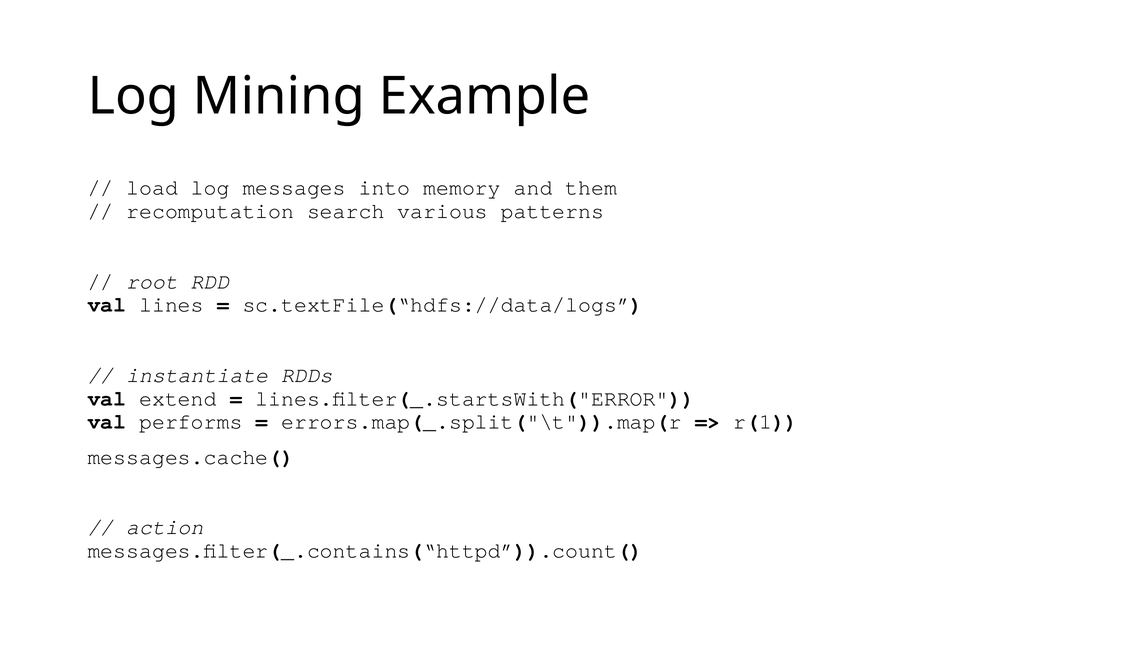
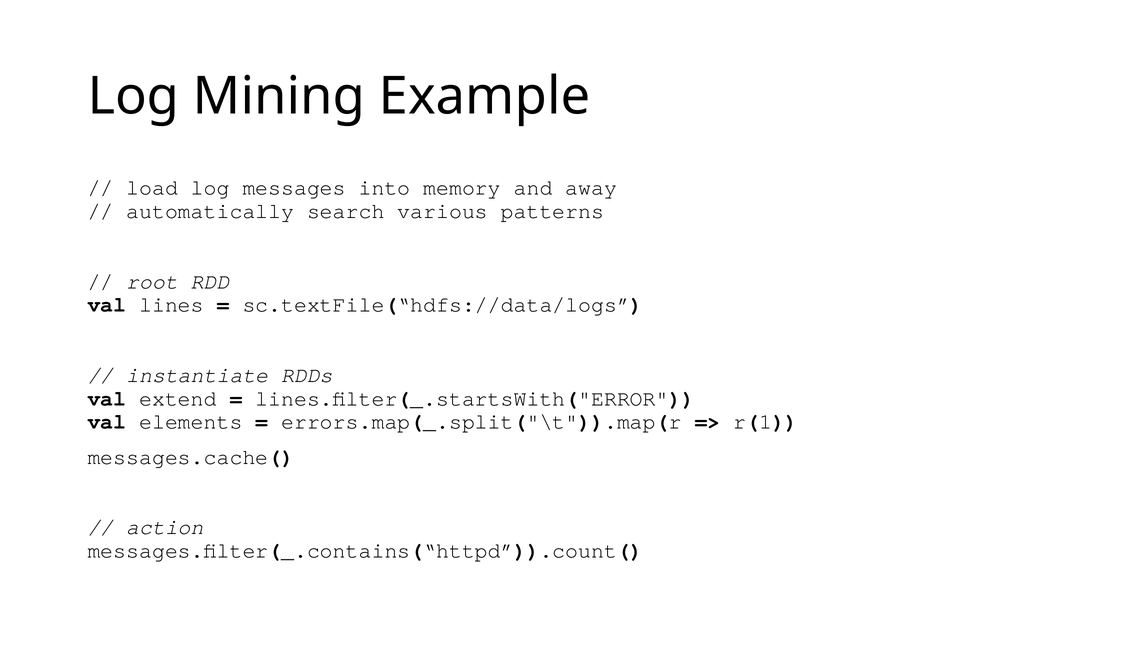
them: them -> away (591, 188)
recomputation: recomputation -> automatically (210, 211)
performs: performs -> elements (191, 422)
